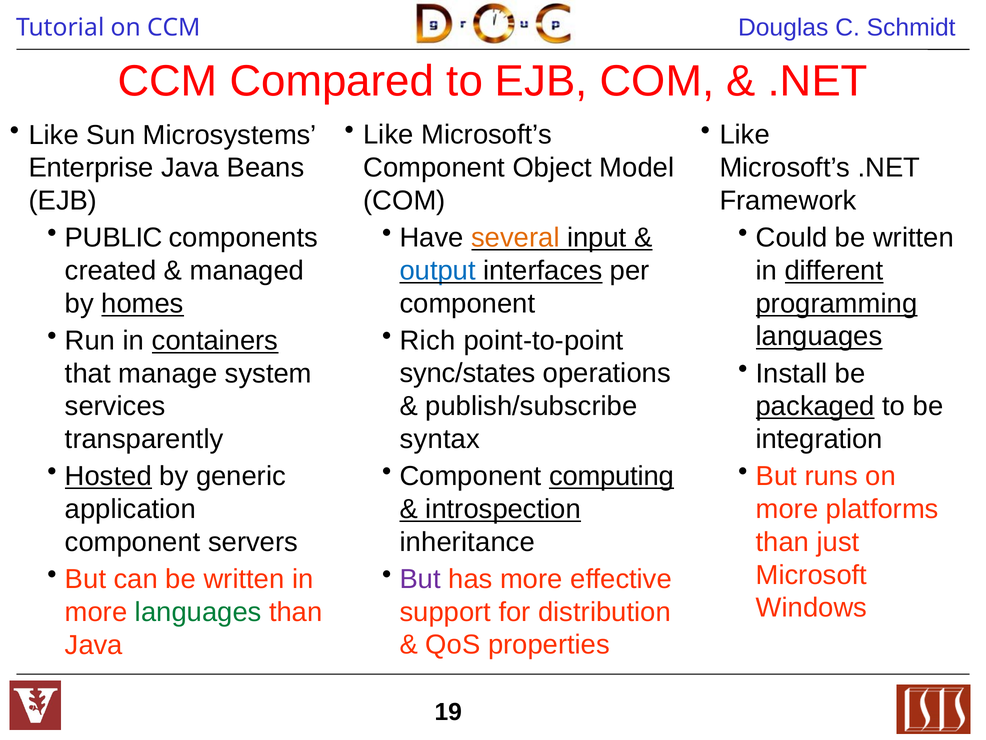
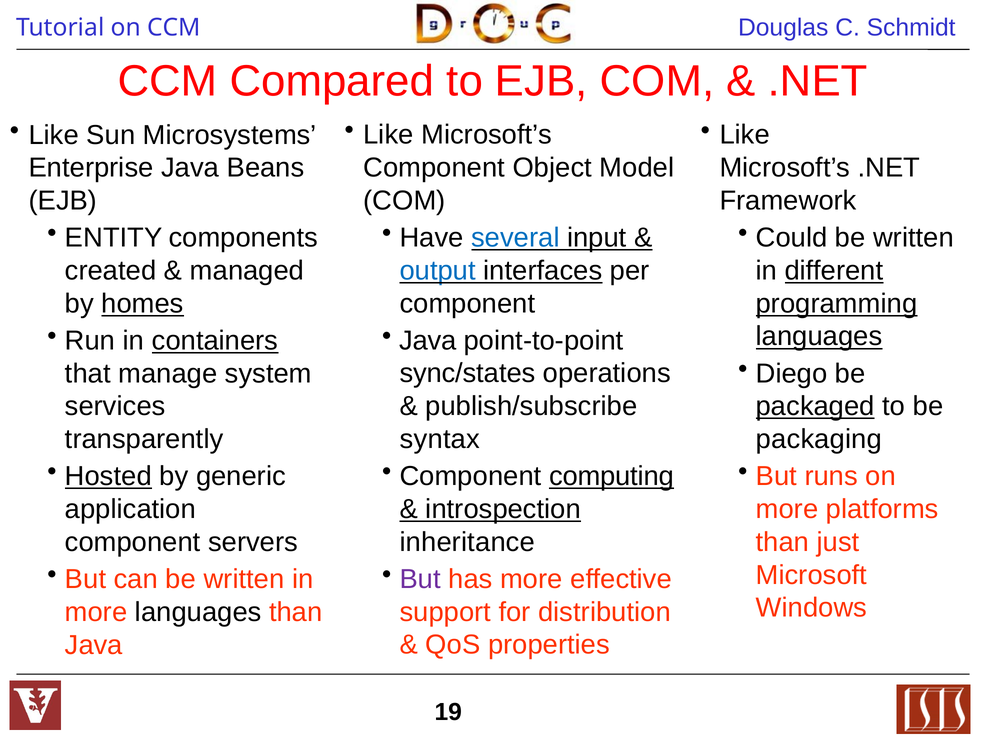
PUBLIC: PUBLIC -> ENTITY (114, 238)
several colour: orange -> blue (515, 238)
Rich: Rich -> Java (428, 340)
Install: Install -> Diego (792, 373)
integration: integration -> packaging (819, 439)
languages colour: green -> black (198, 612)
